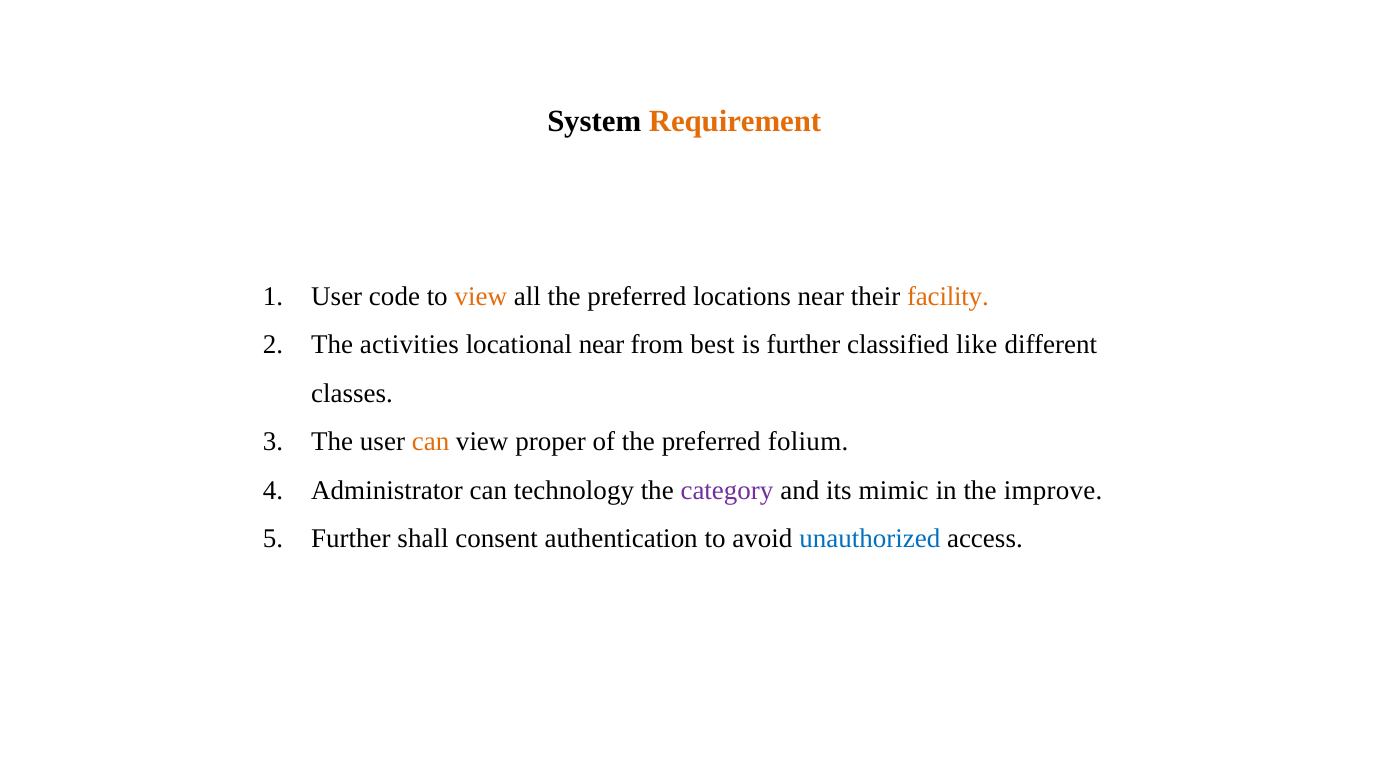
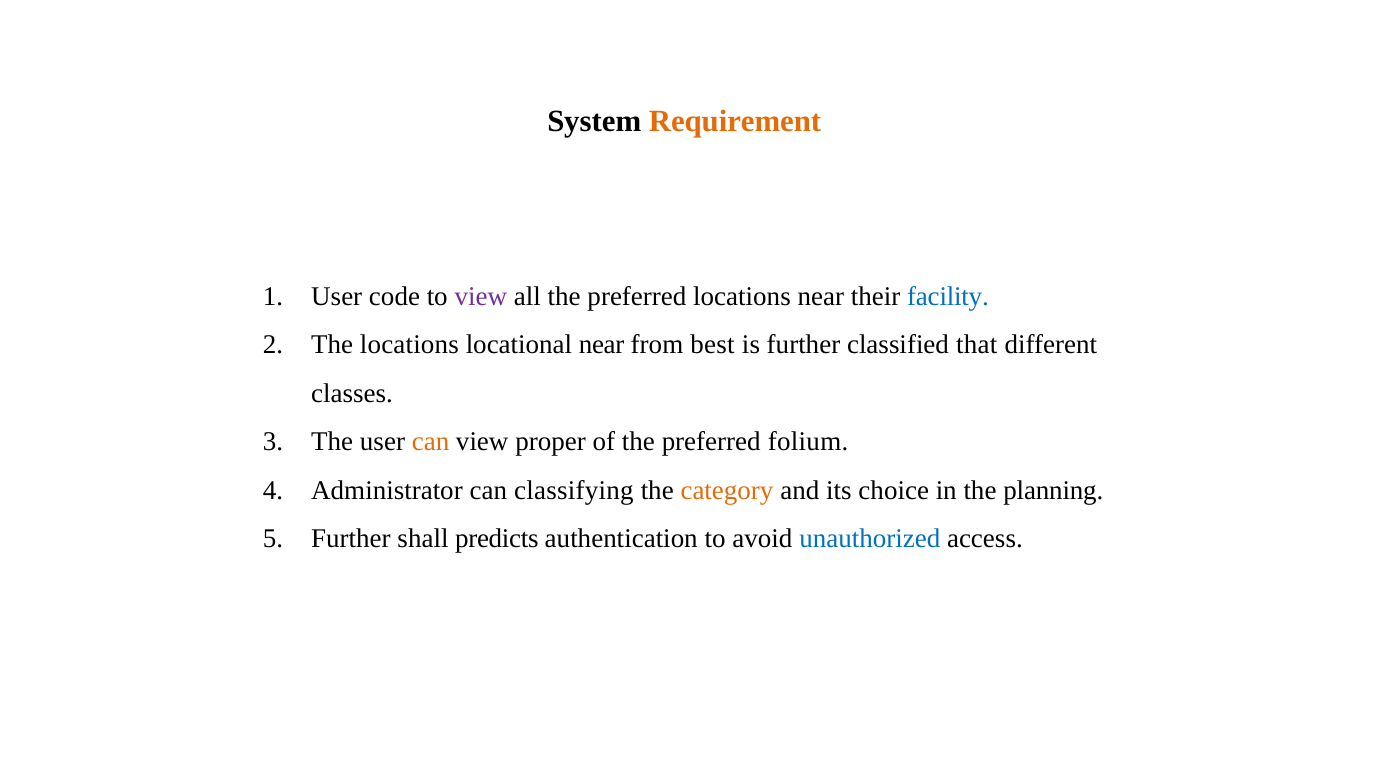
view colour: orange -> purple (481, 296)
facility colour: orange -> blue (948, 296)
The activities: activities -> locations (409, 345)
like: like -> that (977, 345)
technology: technology -> classifying (574, 491)
category colour: purple -> orange (727, 491)
mimic: mimic -> choice (894, 491)
improve: improve -> planning (1053, 491)
consent: consent -> predicts (497, 539)
